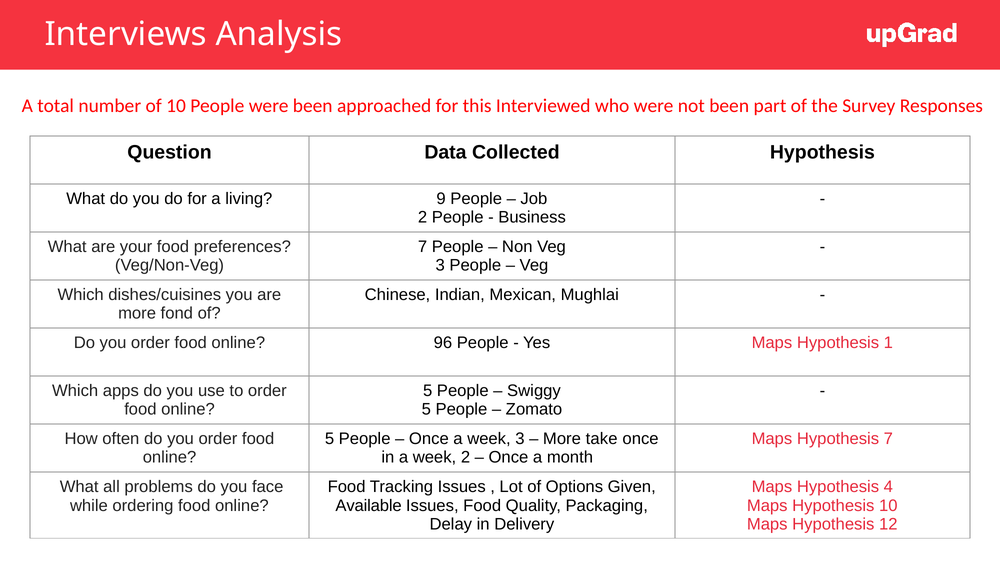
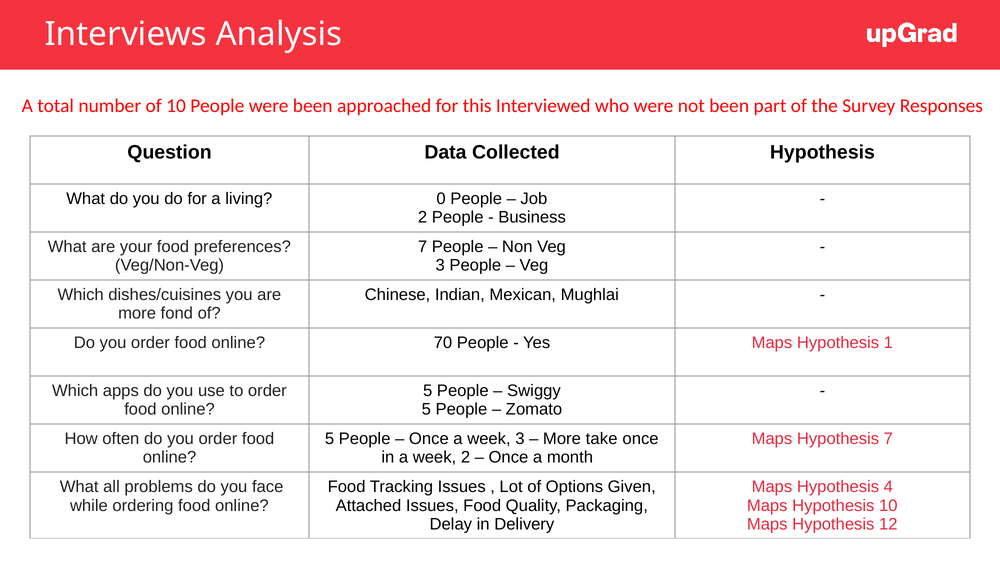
9: 9 -> 0 (441, 198)
96: 96 -> 70 (443, 342)
Available: Available -> Attached (369, 505)
